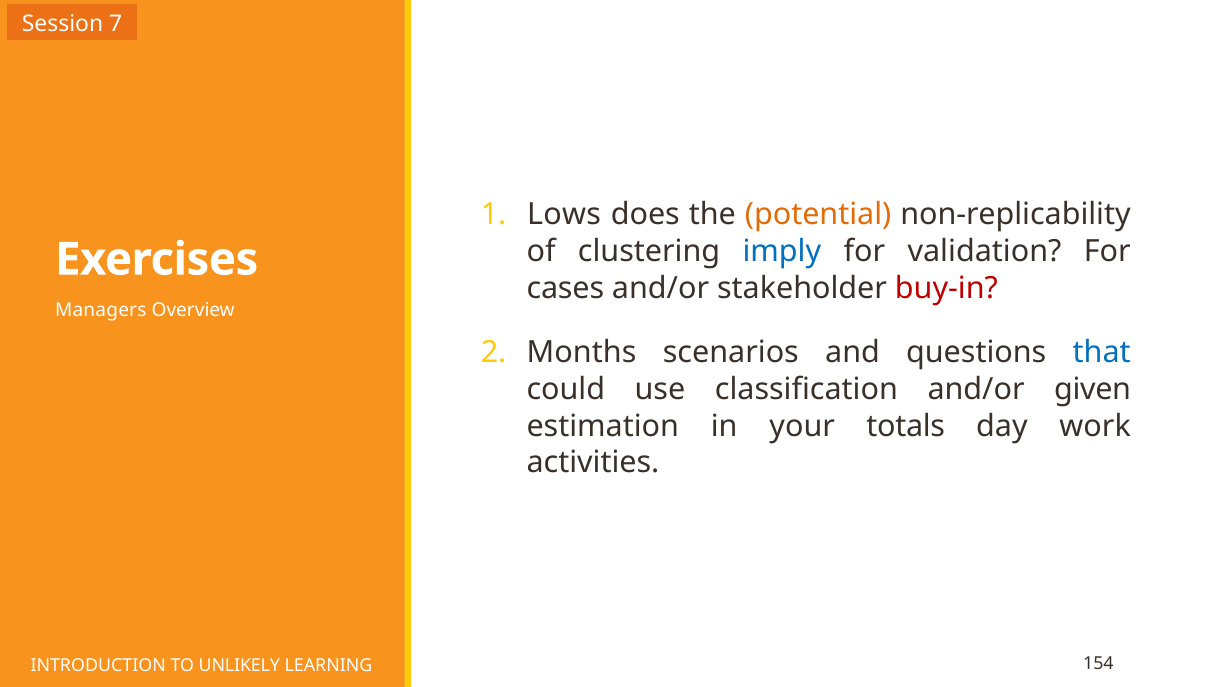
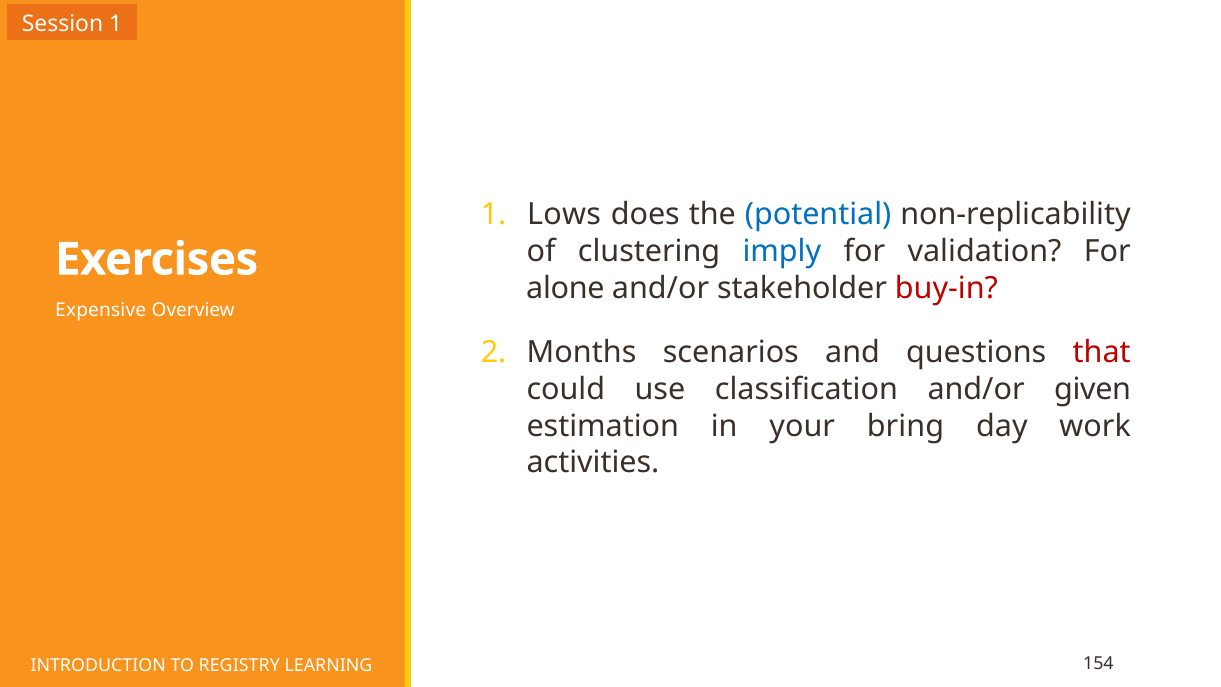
Session 7: 7 -> 1 (116, 24)
potential colour: orange -> blue (818, 215)
cases: cases -> alone (565, 288)
Managers: Managers -> Expensive (101, 310)
that colour: blue -> red (1102, 353)
totals: totals -> bring (906, 426)
UNLIKELY: UNLIKELY -> REGISTRY (239, 665)
